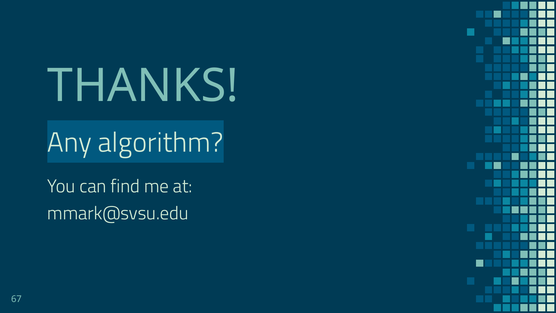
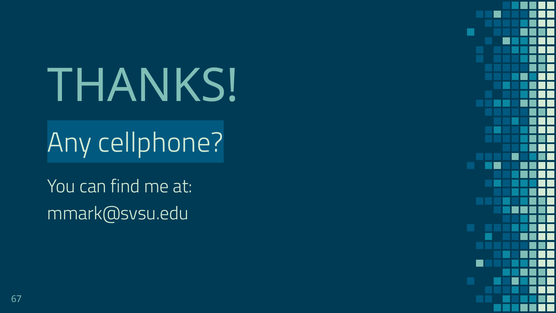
algorithm: algorithm -> cellphone (161, 142)
